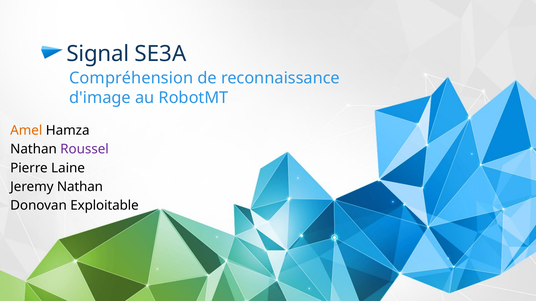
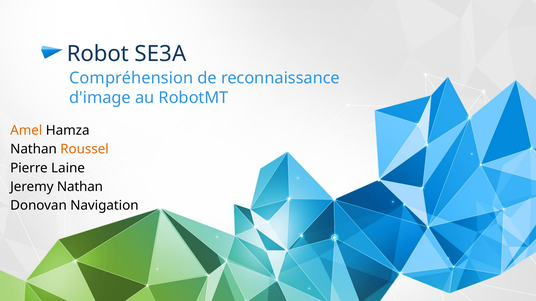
Signal: Signal -> Robot (98, 54)
Roussel colour: purple -> orange (85, 149)
Exploitable: Exploitable -> Navigation (104, 206)
